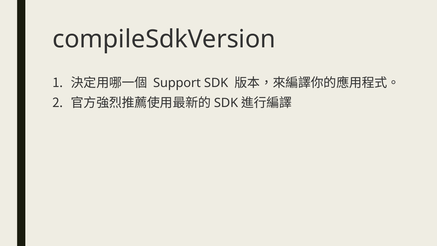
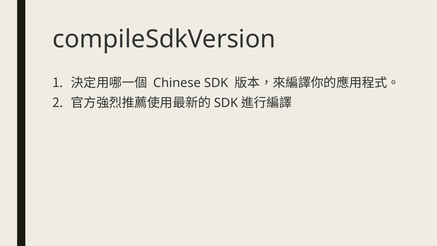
Support: Support -> Chinese (177, 83)
